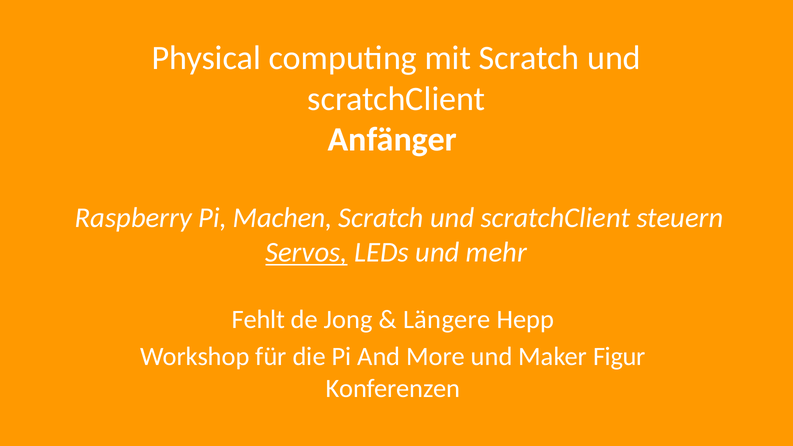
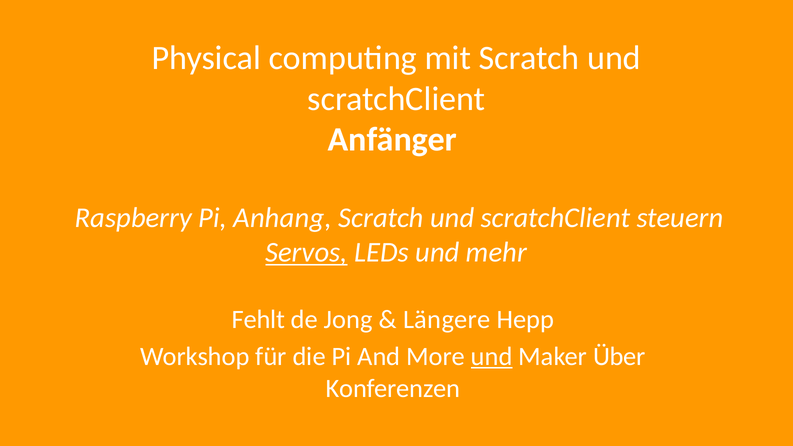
Machen: Machen -> Anhang (283, 218)
und underline: none -> present (492, 357)
Figur: Figur -> Über (619, 357)
